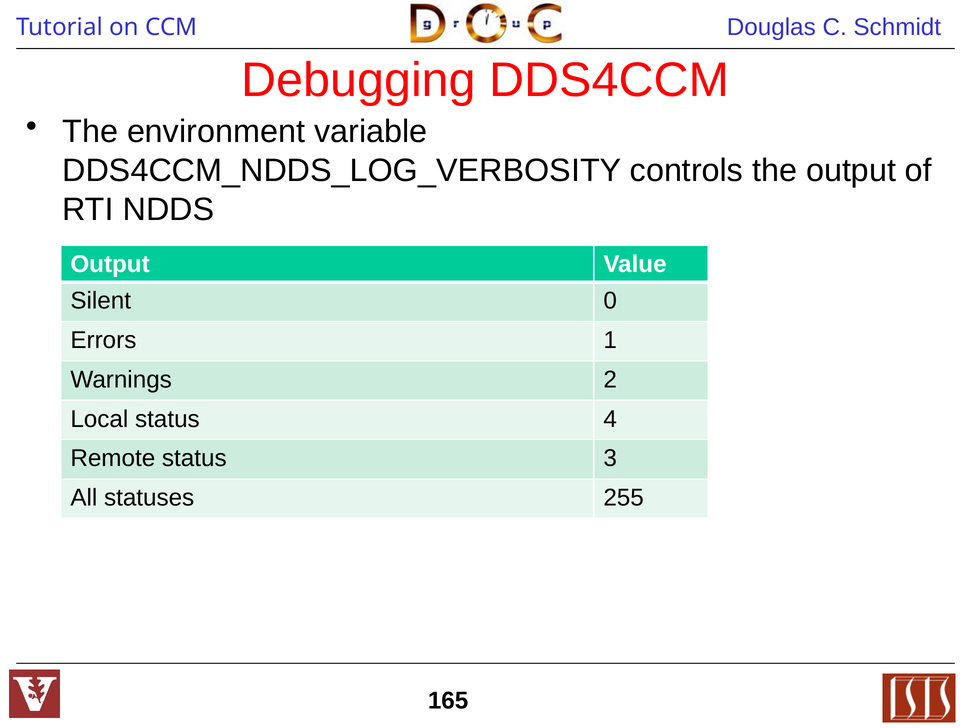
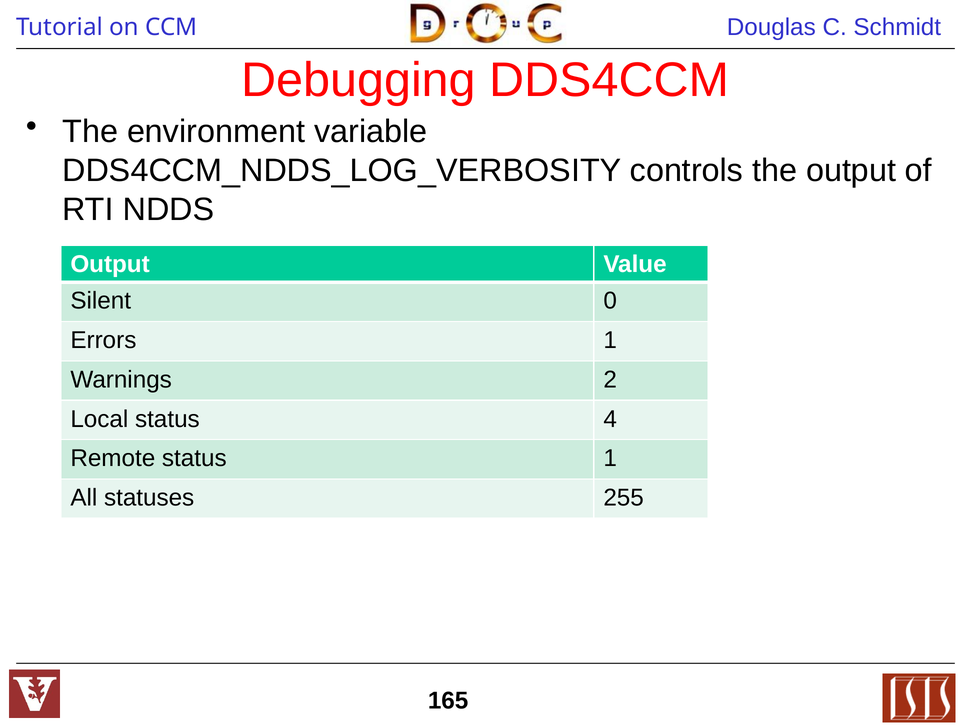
status 3: 3 -> 1 (610, 459)
